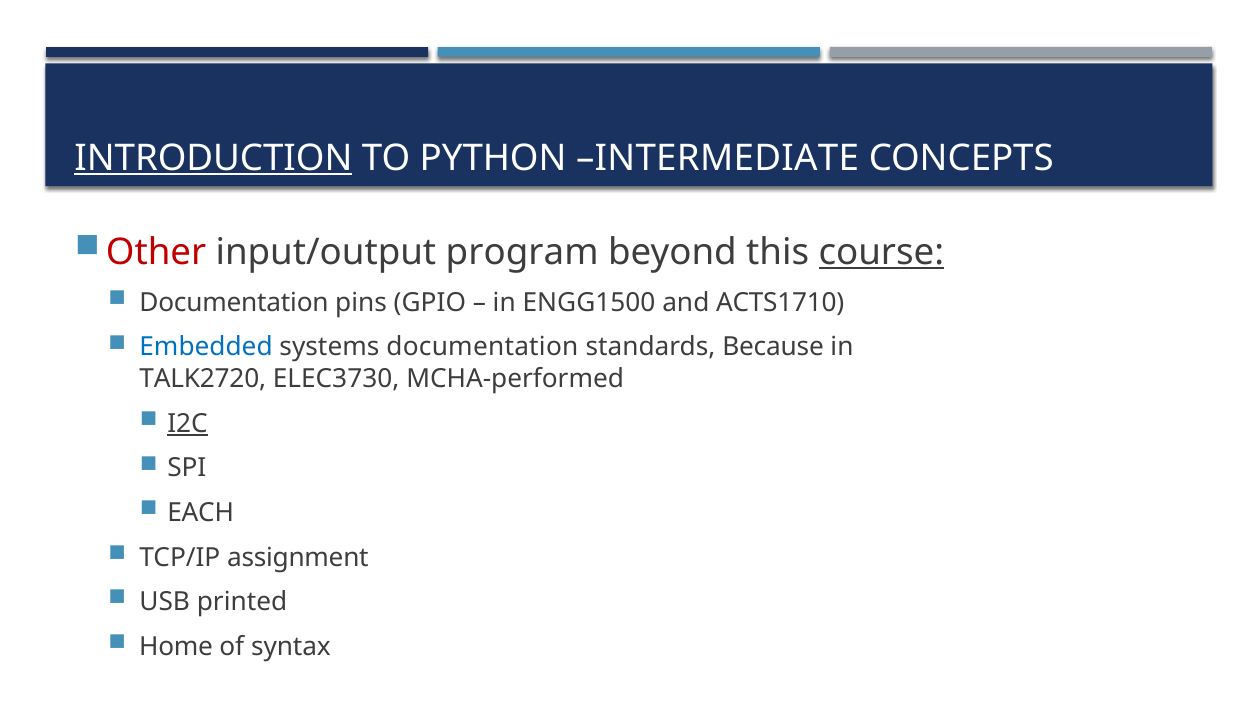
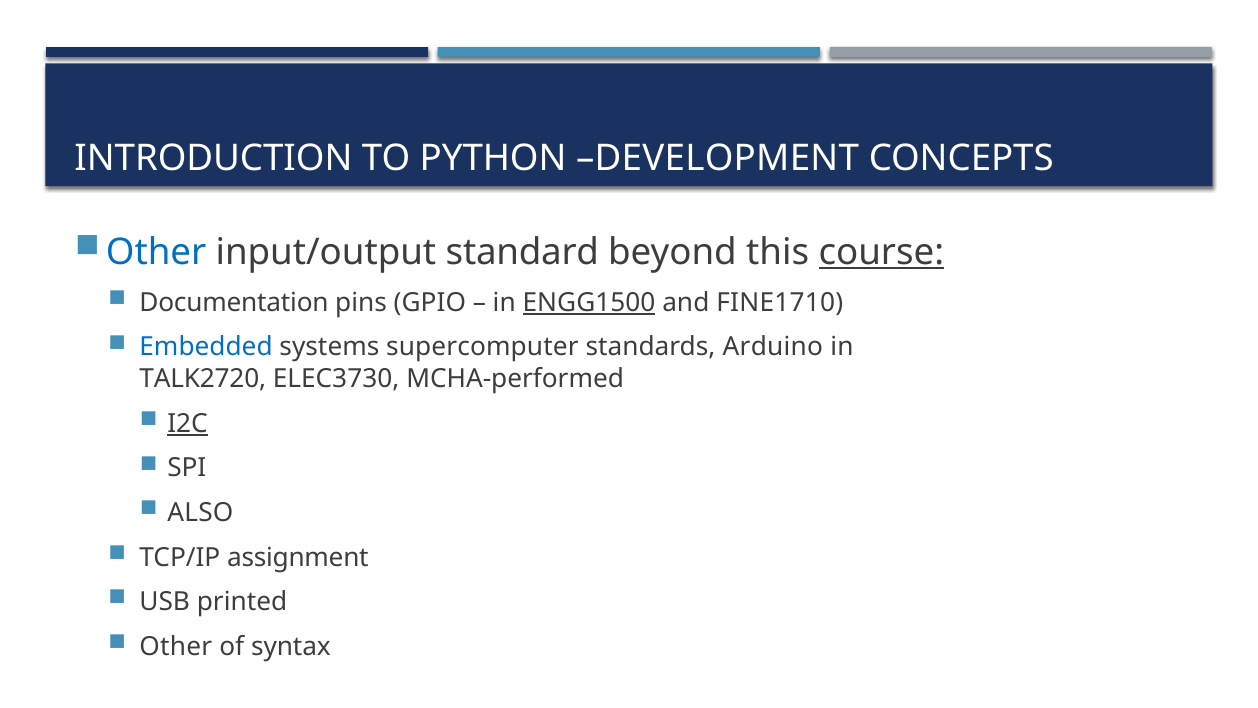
INTRODUCTION underline: present -> none (213, 158)
INTERMEDIATE: INTERMEDIATE -> DEVELOPMENT (717, 158)
Other colour: red -> blue (156, 252)
program: program -> standard (522, 252)
ENGG1500 underline: none -> present (589, 303)
ACTS1710: ACTS1710 -> FINE1710 (780, 303)
systems documentation: documentation -> supercomputer (482, 347)
Because: Because -> Arduino (773, 347)
EACH: EACH -> ALSO (200, 512)
Home: Home -> Other (176, 646)
